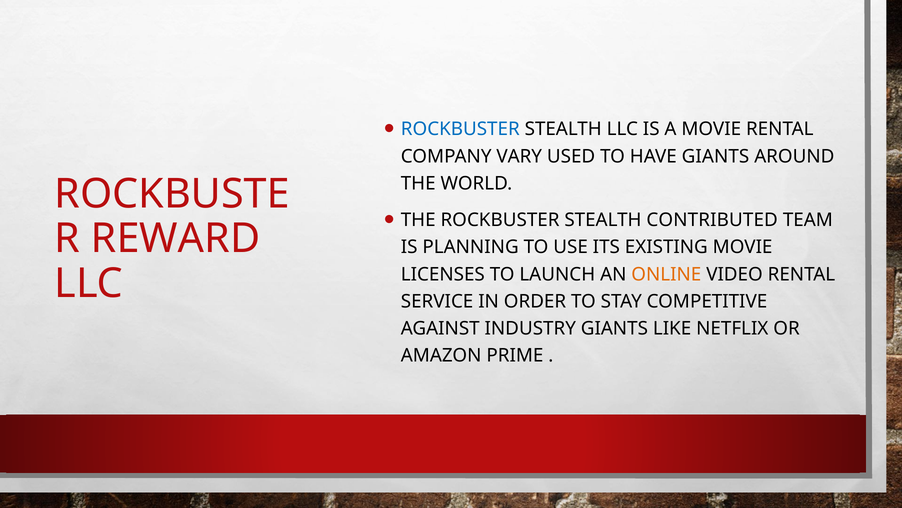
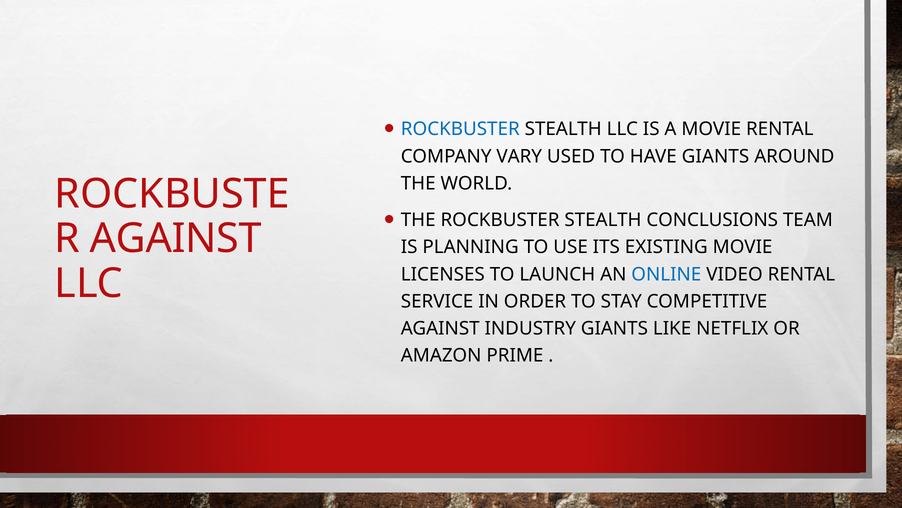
CONTRIBUTED: CONTRIBUTED -> CONCLUSIONS (712, 220)
REWARD: REWARD -> AGAINST (176, 238)
ONLINE colour: orange -> blue (666, 274)
